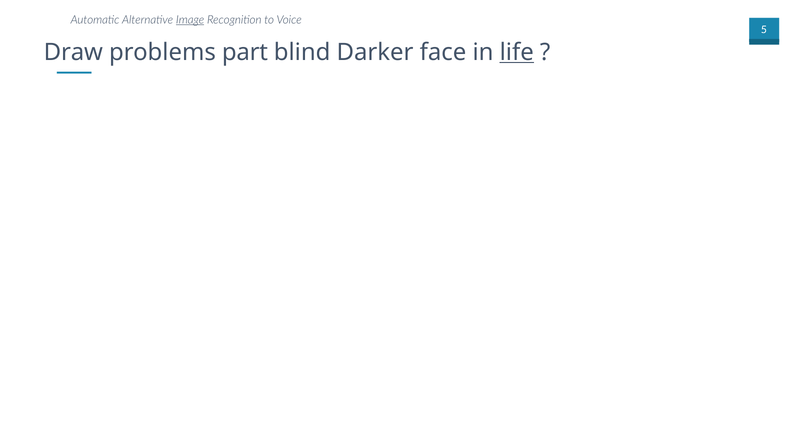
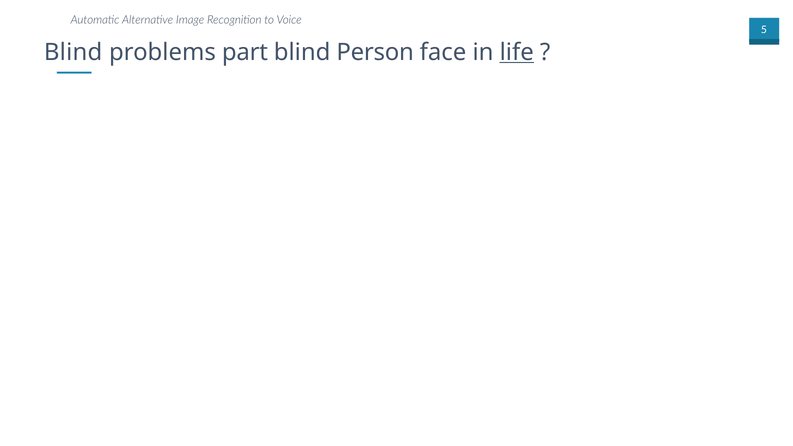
Image underline: present -> none (190, 20)
Draw: Draw -> Blind (73, 52)
Darker: Darker -> Person (375, 52)
